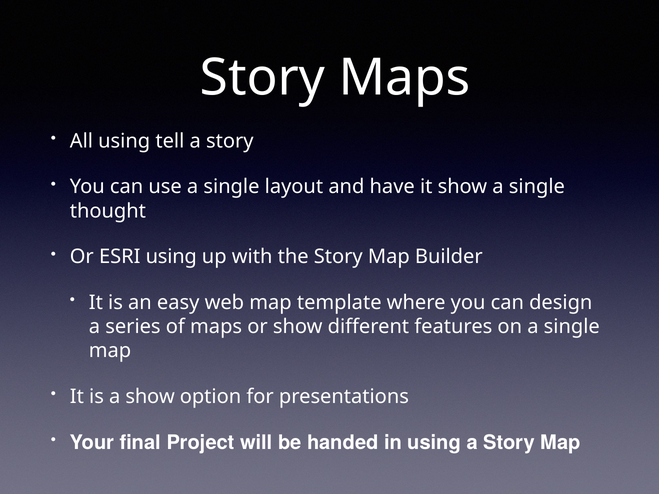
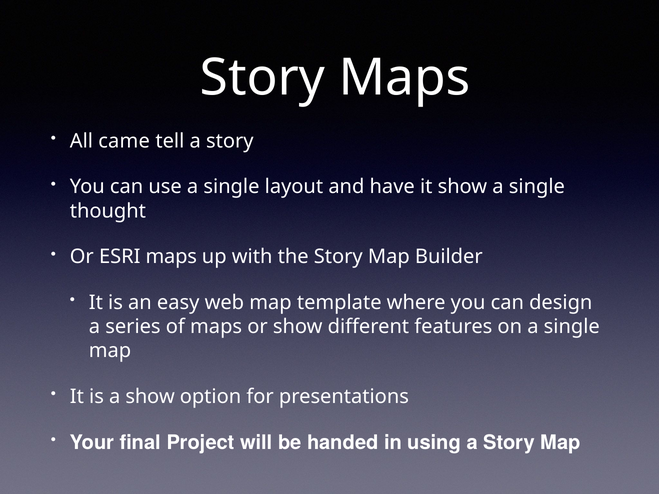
All using: using -> came (124, 141)
ESRI using: using -> maps (171, 257)
